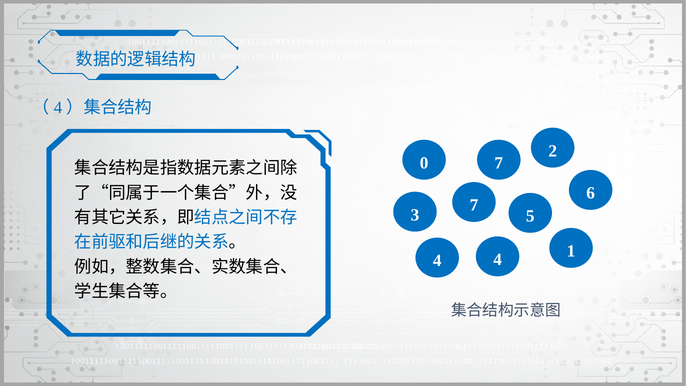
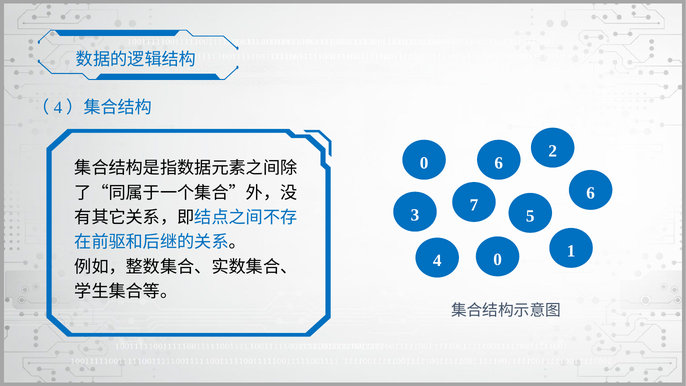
0 7: 7 -> 6 (499, 163)
4 4: 4 -> 0 (498, 260)
